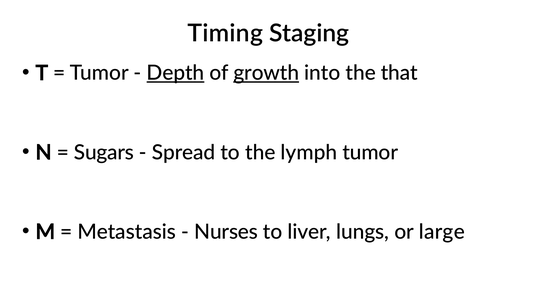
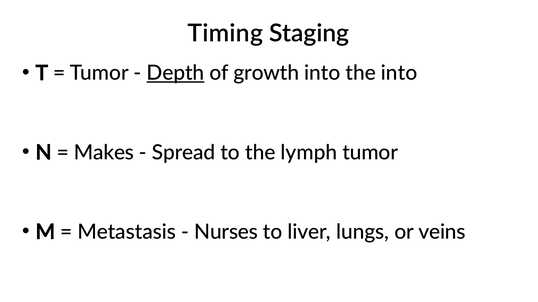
growth underline: present -> none (266, 73)
the that: that -> into (399, 73)
Sugars: Sugars -> Makes (104, 153)
large: large -> veins (442, 232)
